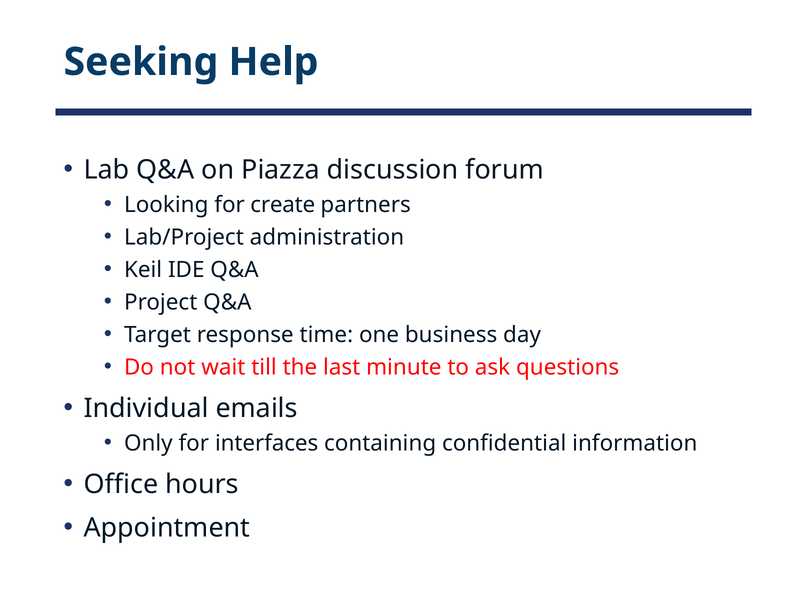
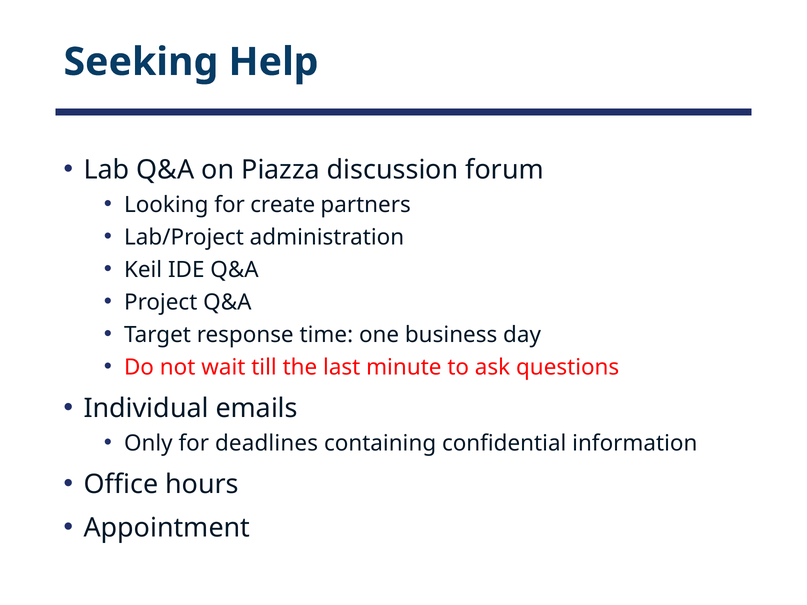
interfaces: interfaces -> deadlines (267, 443)
